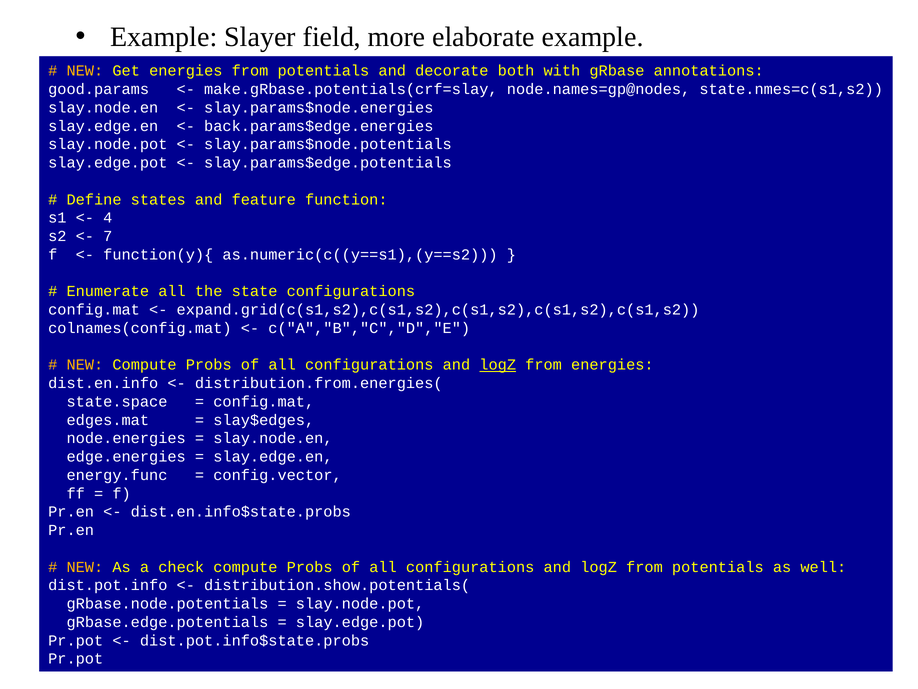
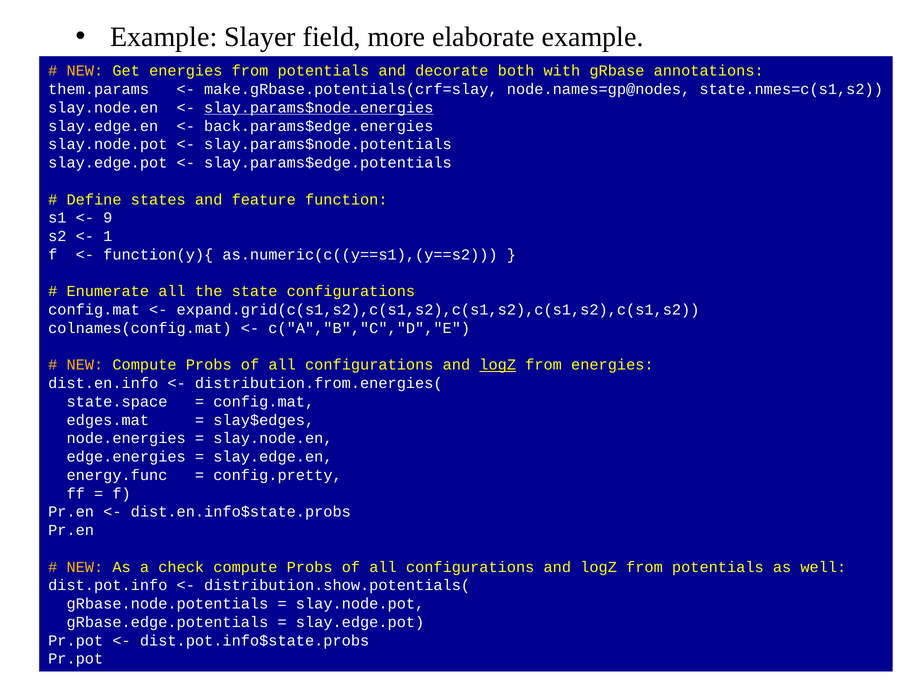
good.params: good.params -> them.params (99, 89)
slay.params$node.energies underline: none -> present (319, 108)
4: 4 -> 9 (108, 218)
7: 7 -> 1 (108, 236)
config.vector: config.vector -> config.pretty (278, 475)
